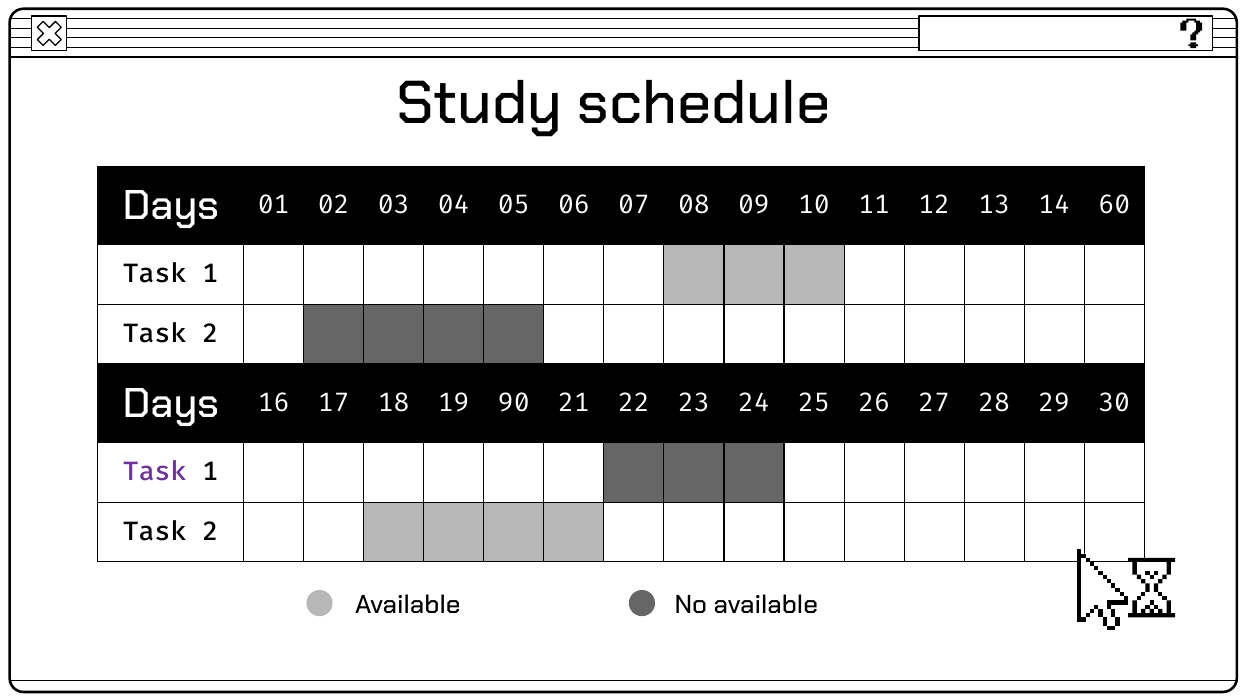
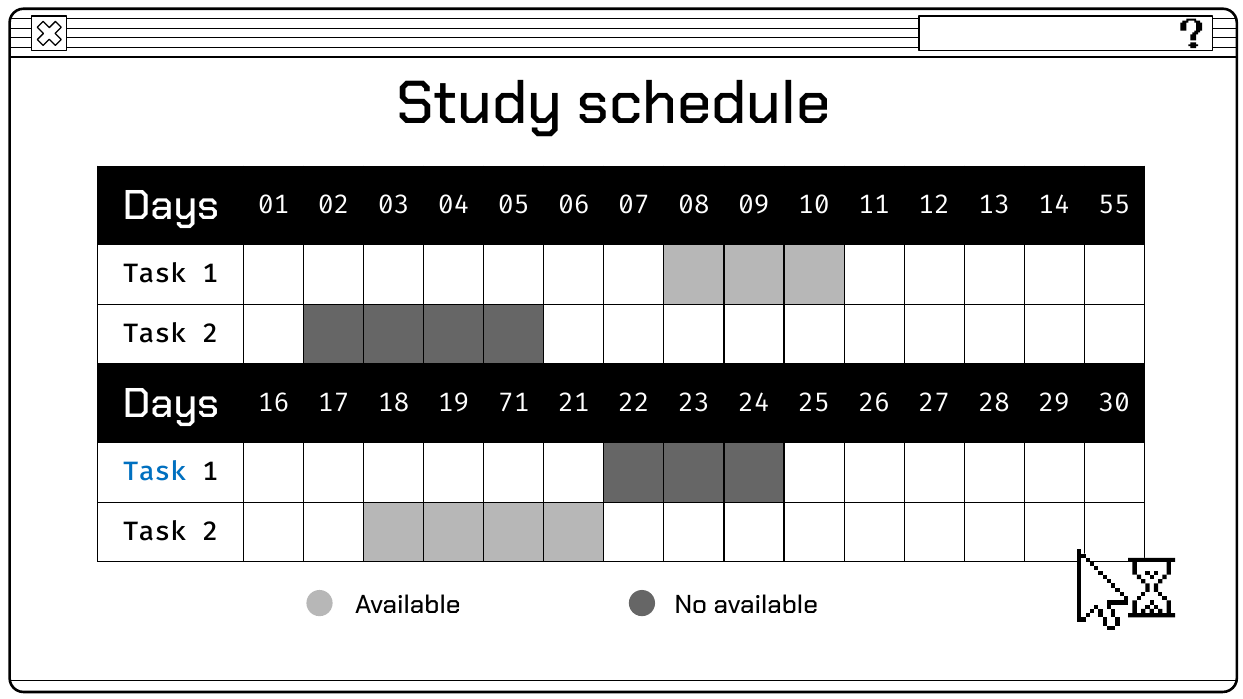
60: 60 -> 55 (1114, 205)
90: 90 -> 71 (514, 403)
Task colour: purple -> blue (155, 472)
